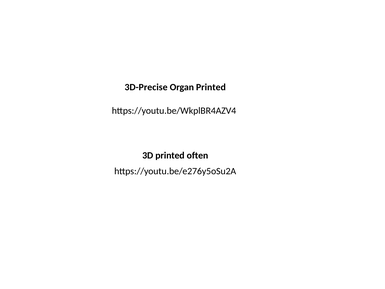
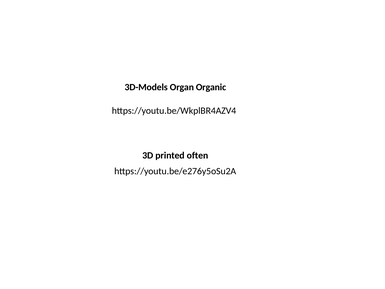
3D-Precise: 3D-Precise -> 3D-Models (146, 87)
Organ Printed: Printed -> Organic (211, 87)
